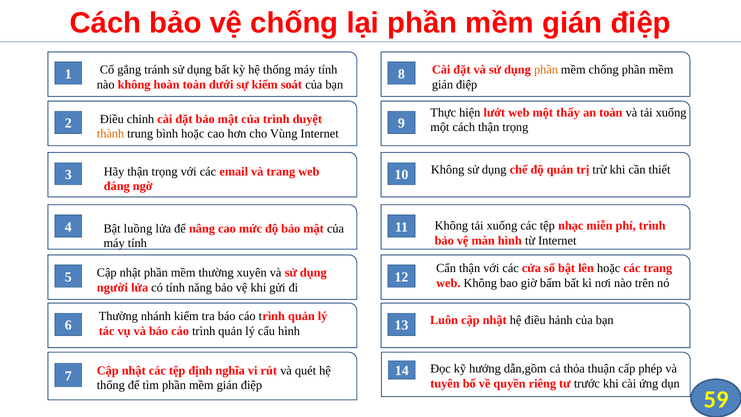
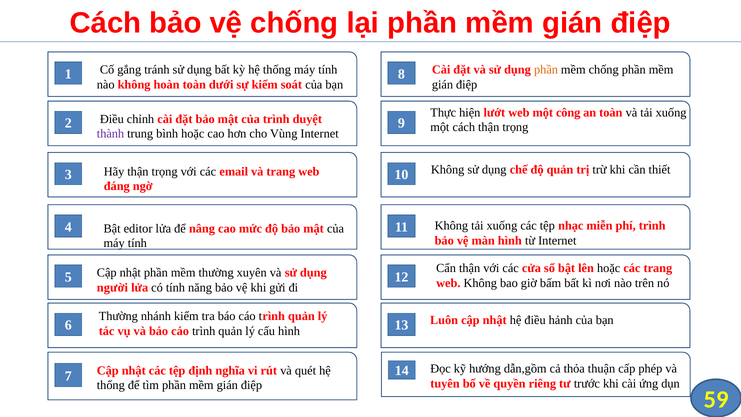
thấy: thấy -> công (568, 112)
thành colour: orange -> purple (110, 134)
luồng: luồng -> editor (138, 228)
